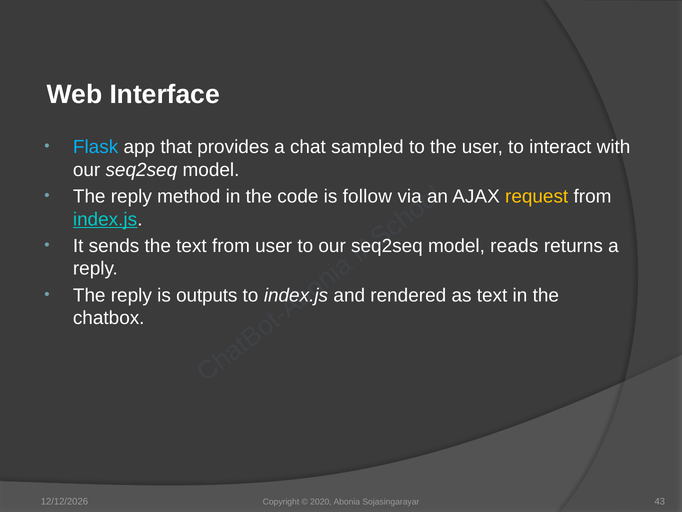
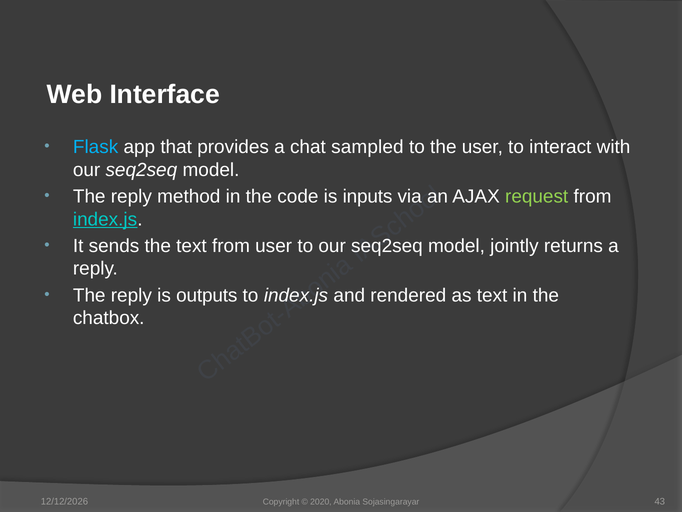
follow: follow -> inputs (368, 196)
request colour: yellow -> light green (537, 196)
reads: reads -> jointly (514, 246)
